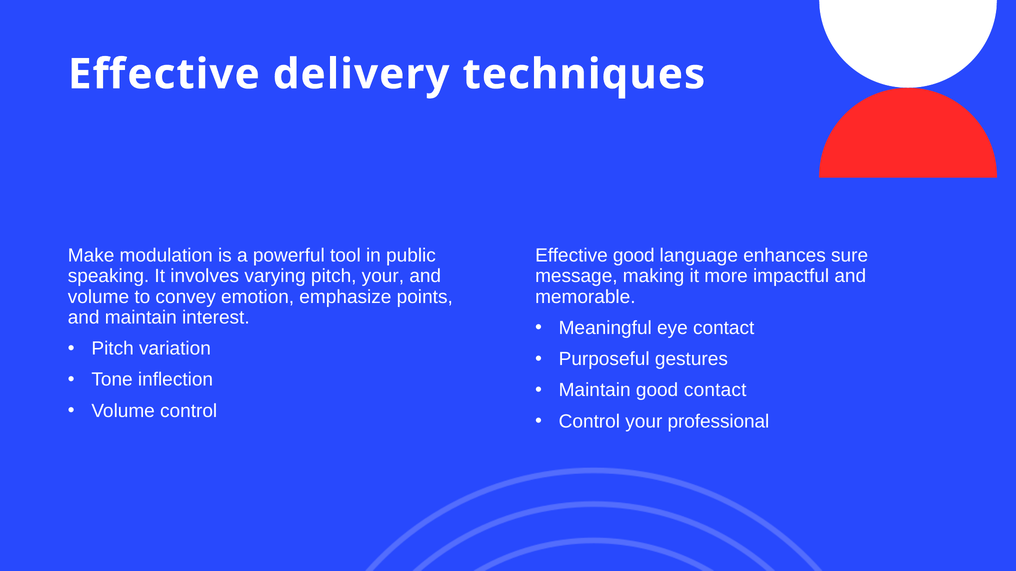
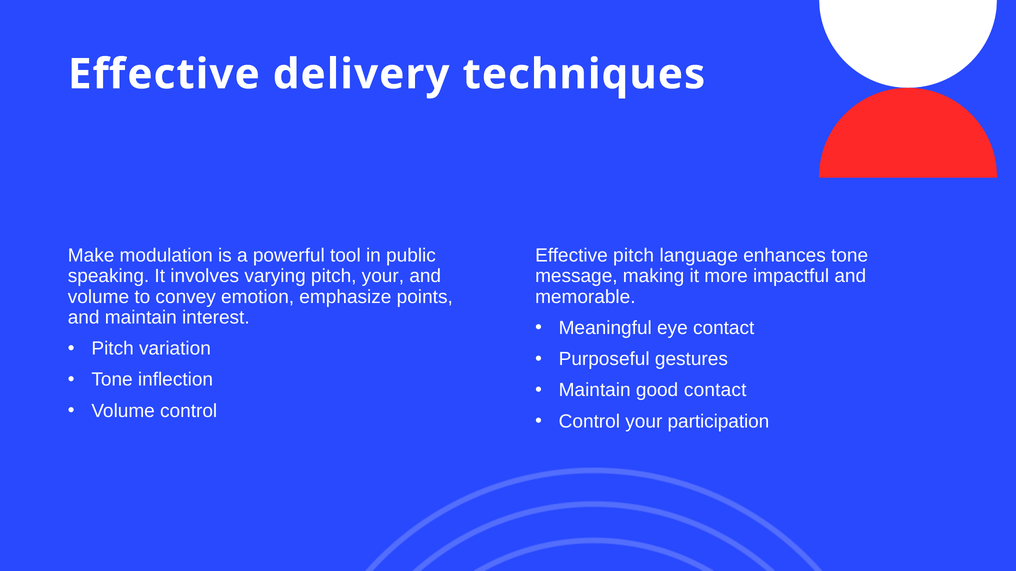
Effective good: good -> pitch (634, 256)
enhances sure: sure -> tone (850, 256)
professional: professional -> participation (718, 422)
